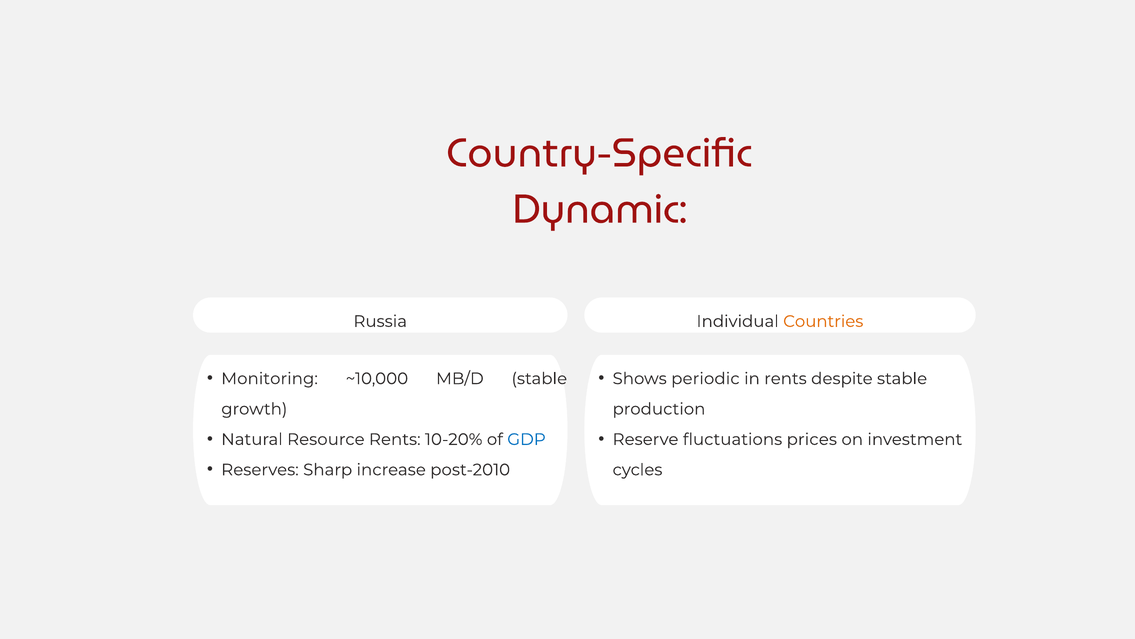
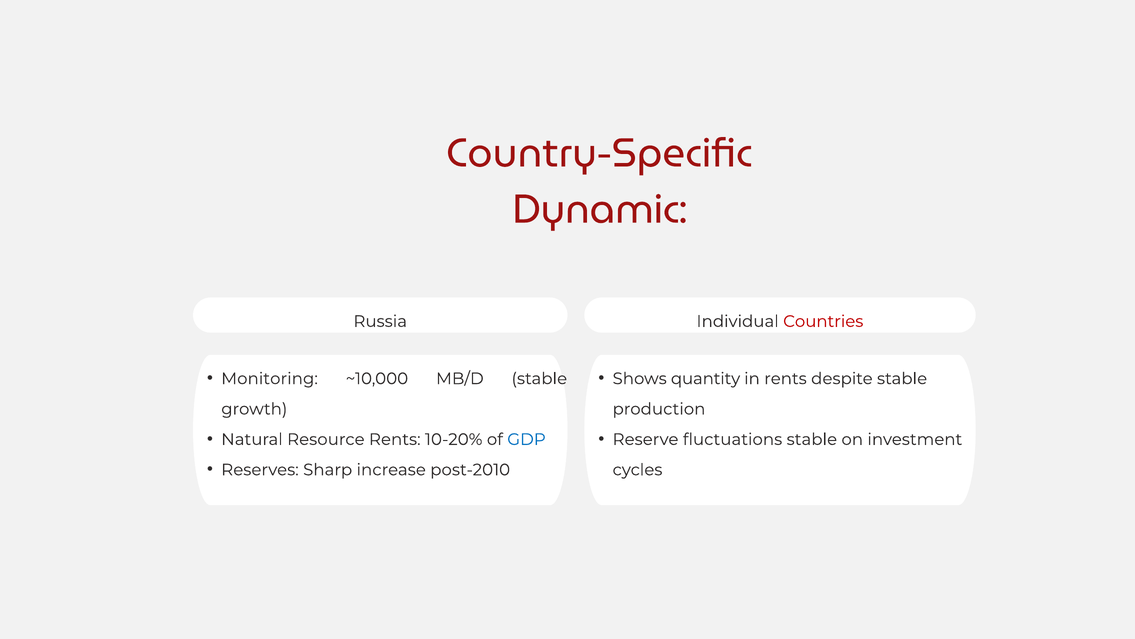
Countries colour: orange -> red (823, 321)
periodic: periodic -> quantity (706, 378)
fluctuations prices: prices -> stable (812, 439)
